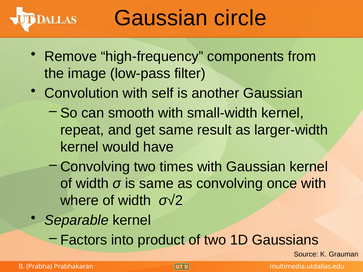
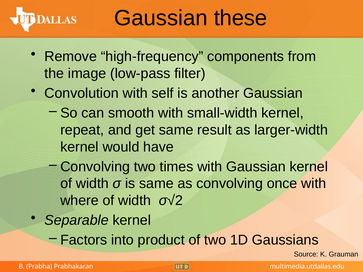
circle: circle -> these (240, 18)
